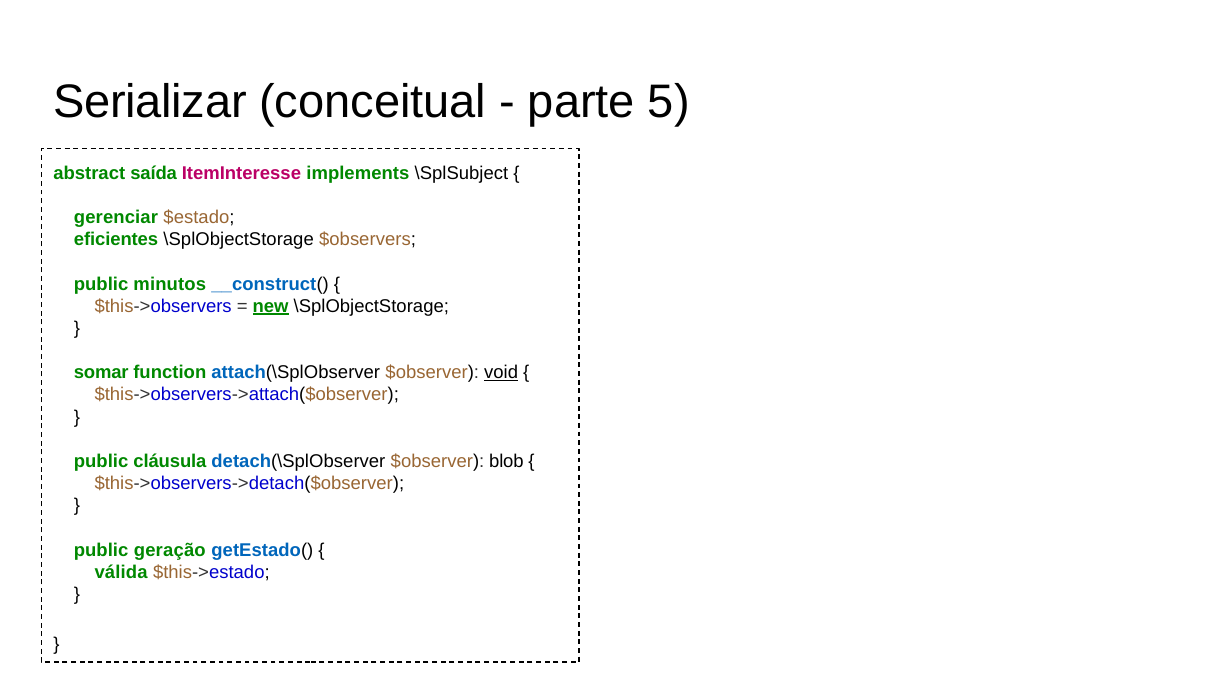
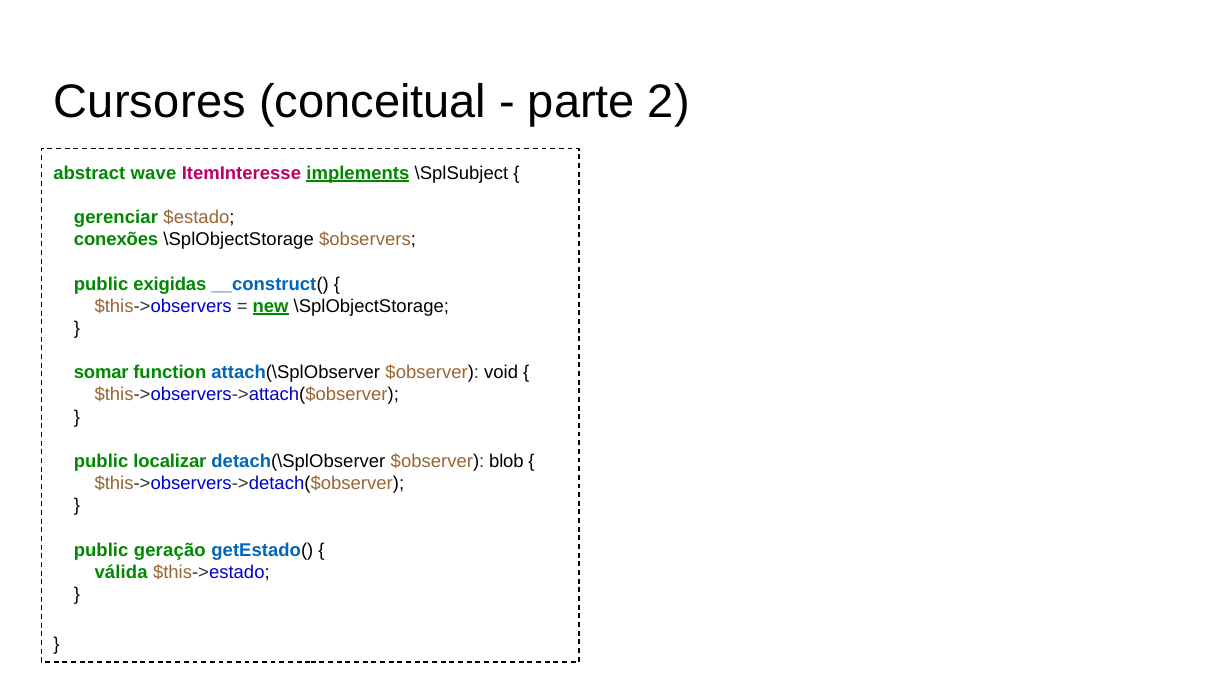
Serializar: Serializar -> Cursores (150, 103)
5: 5 -> 2 (669, 103)
saída: saída -> wave (153, 173)
implements underline: none -> present (358, 173)
eficientes: eficientes -> conexões (116, 240)
minutos: minutos -> exigidas (170, 284)
void underline: present -> none (501, 373)
cláusula: cláusula -> localizar (170, 462)
